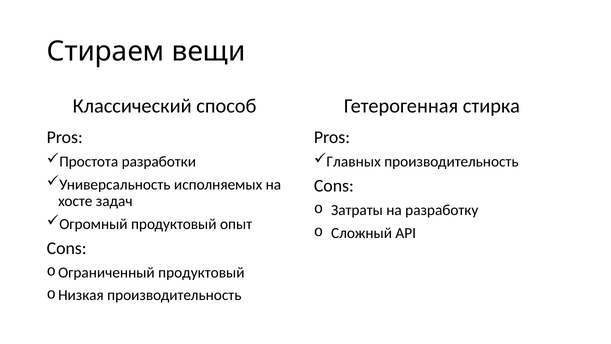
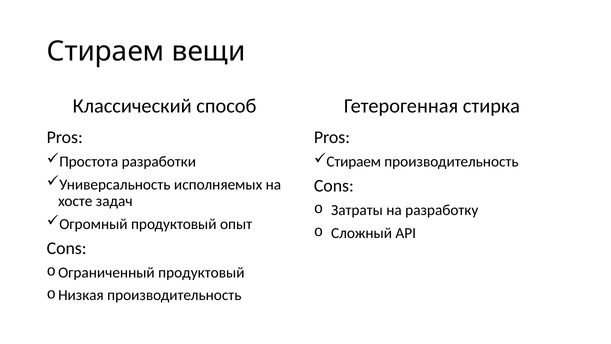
Главных: Главных -> Стираем (354, 162)
